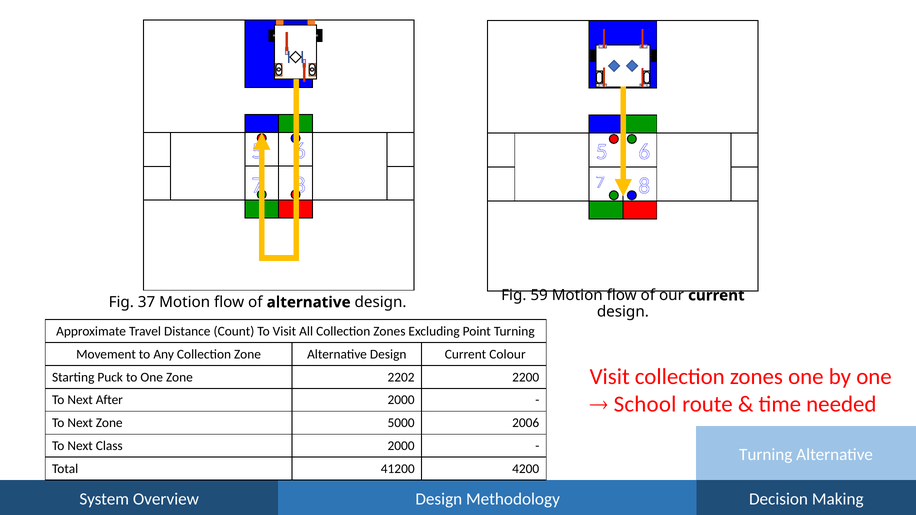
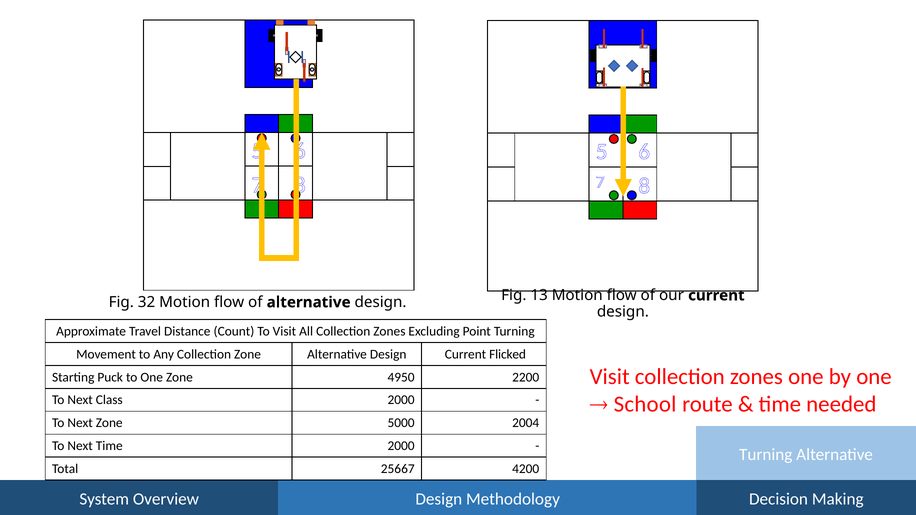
59: 59 -> 13 (539, 295)
37: 37 -> 32 (147, 302)
Current Colour: Colour -> Flicked (508, 354)
2202: 2202 -> 4950 (401, 377)
After: After -> Class (109, 400)
2006: 2006 -> 2004 (526, 423)
Next Class: Class -> Time (109, 446)
41200: 41200 -> 25667 (398, 469)
